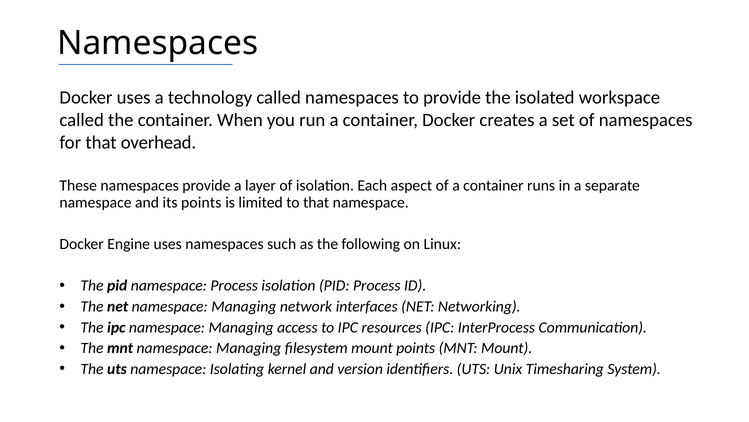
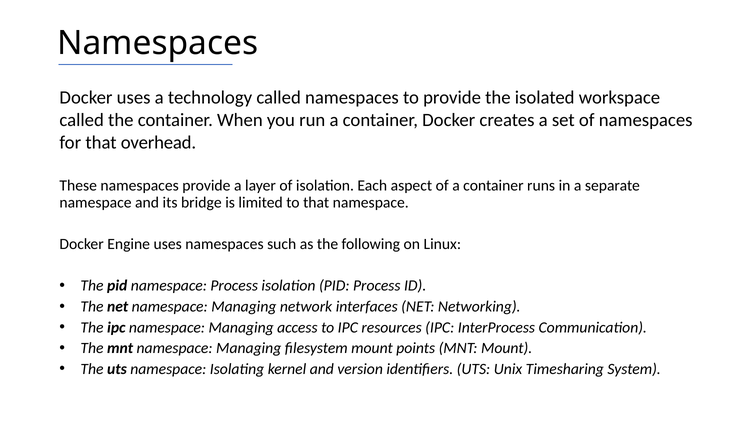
its points: points -> bridge (201, 202)
